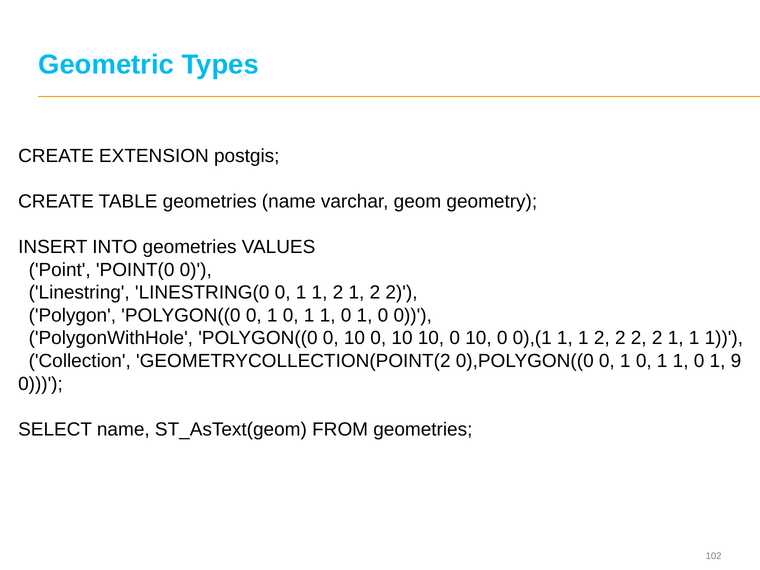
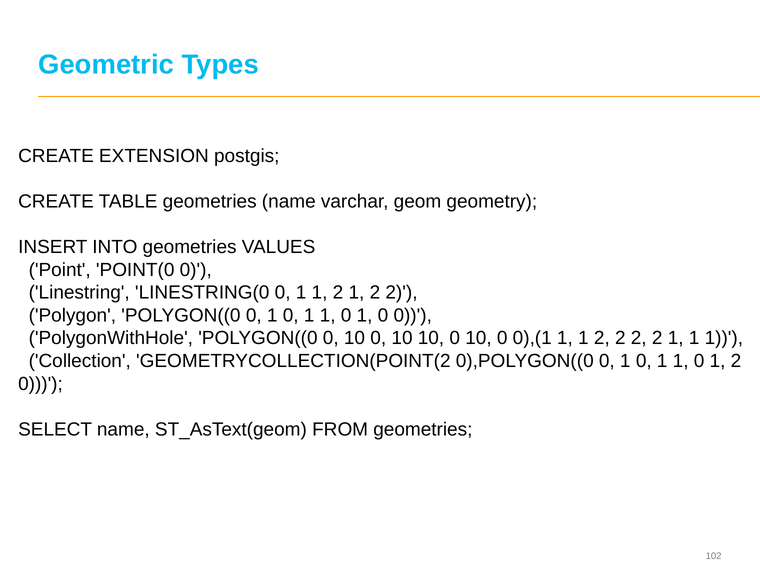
0 1 9: 9 -> 2 (736, 361)
